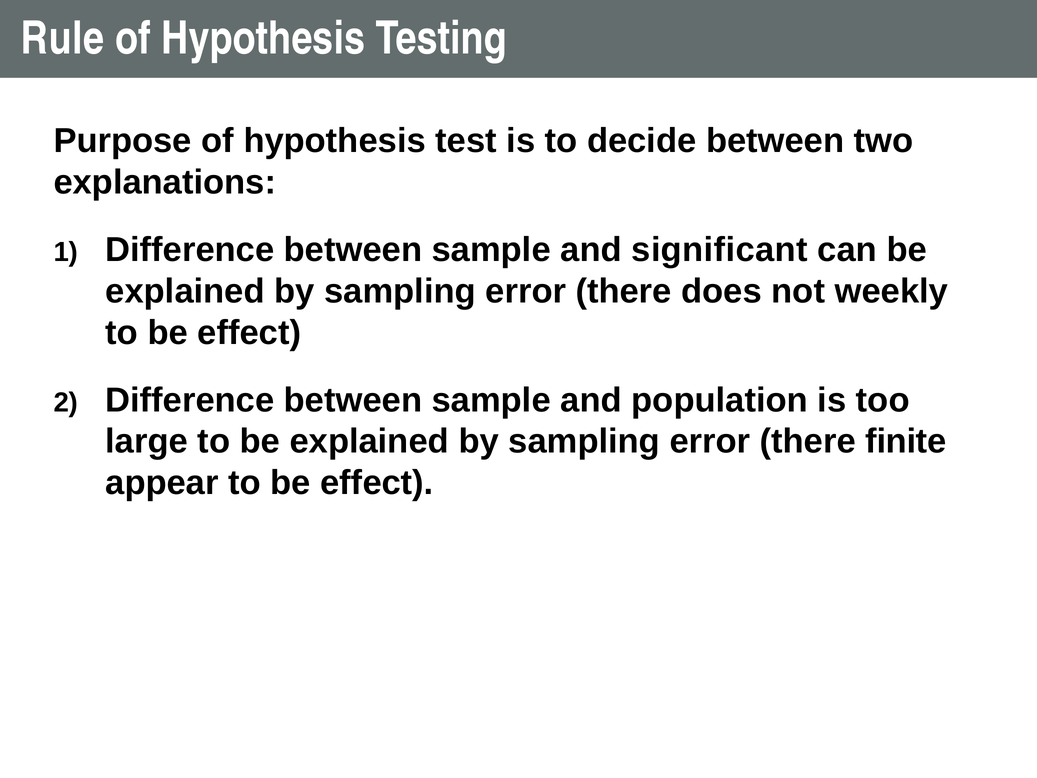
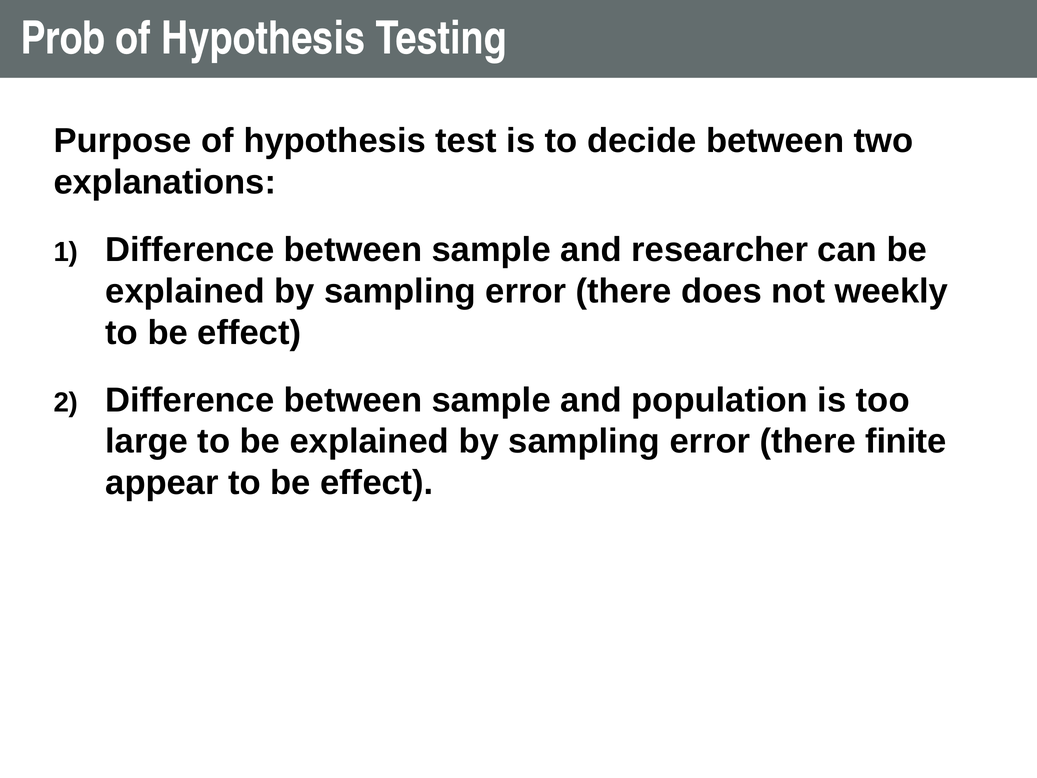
Rule: Rule -> Prob (63, 39)
significant: significant -> researcher (720, 250)
